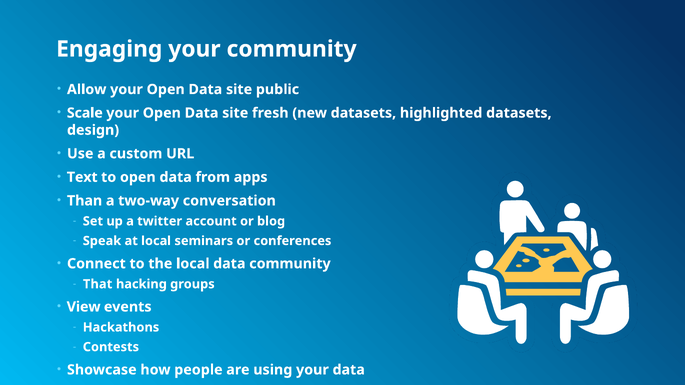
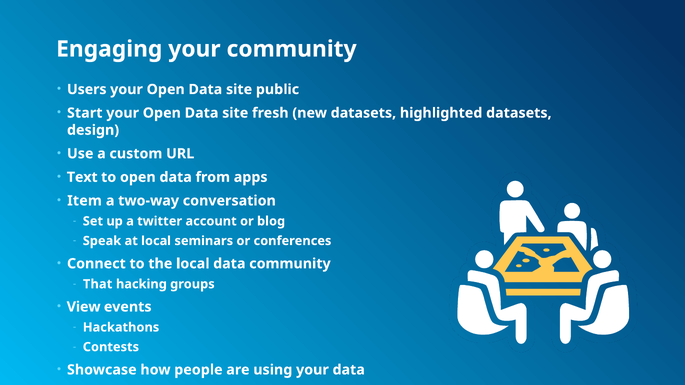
Allow: Allow -> Users (87, 89)
Scale: Scale -> Start (85, 113)
Than: Than -> Item (84, 201)
